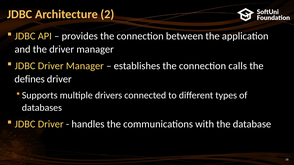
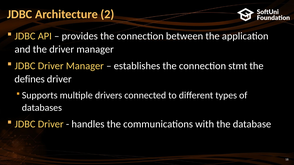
calls: calls -> stmt (238, 66)
